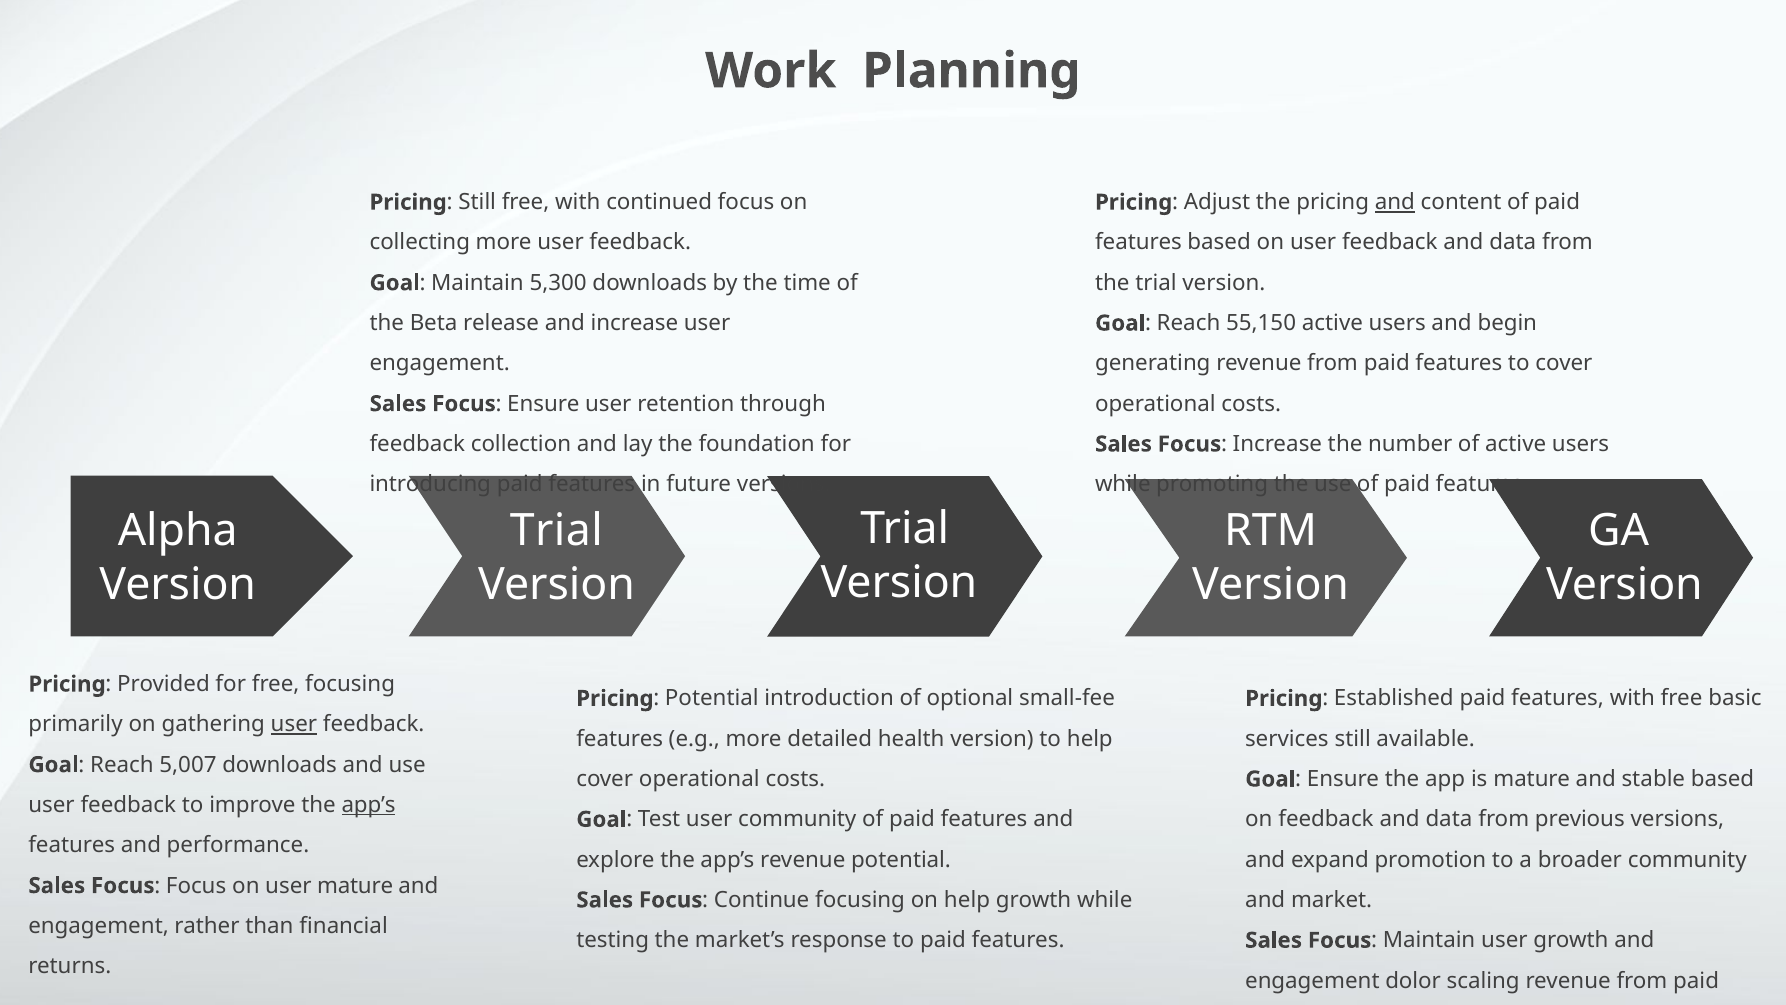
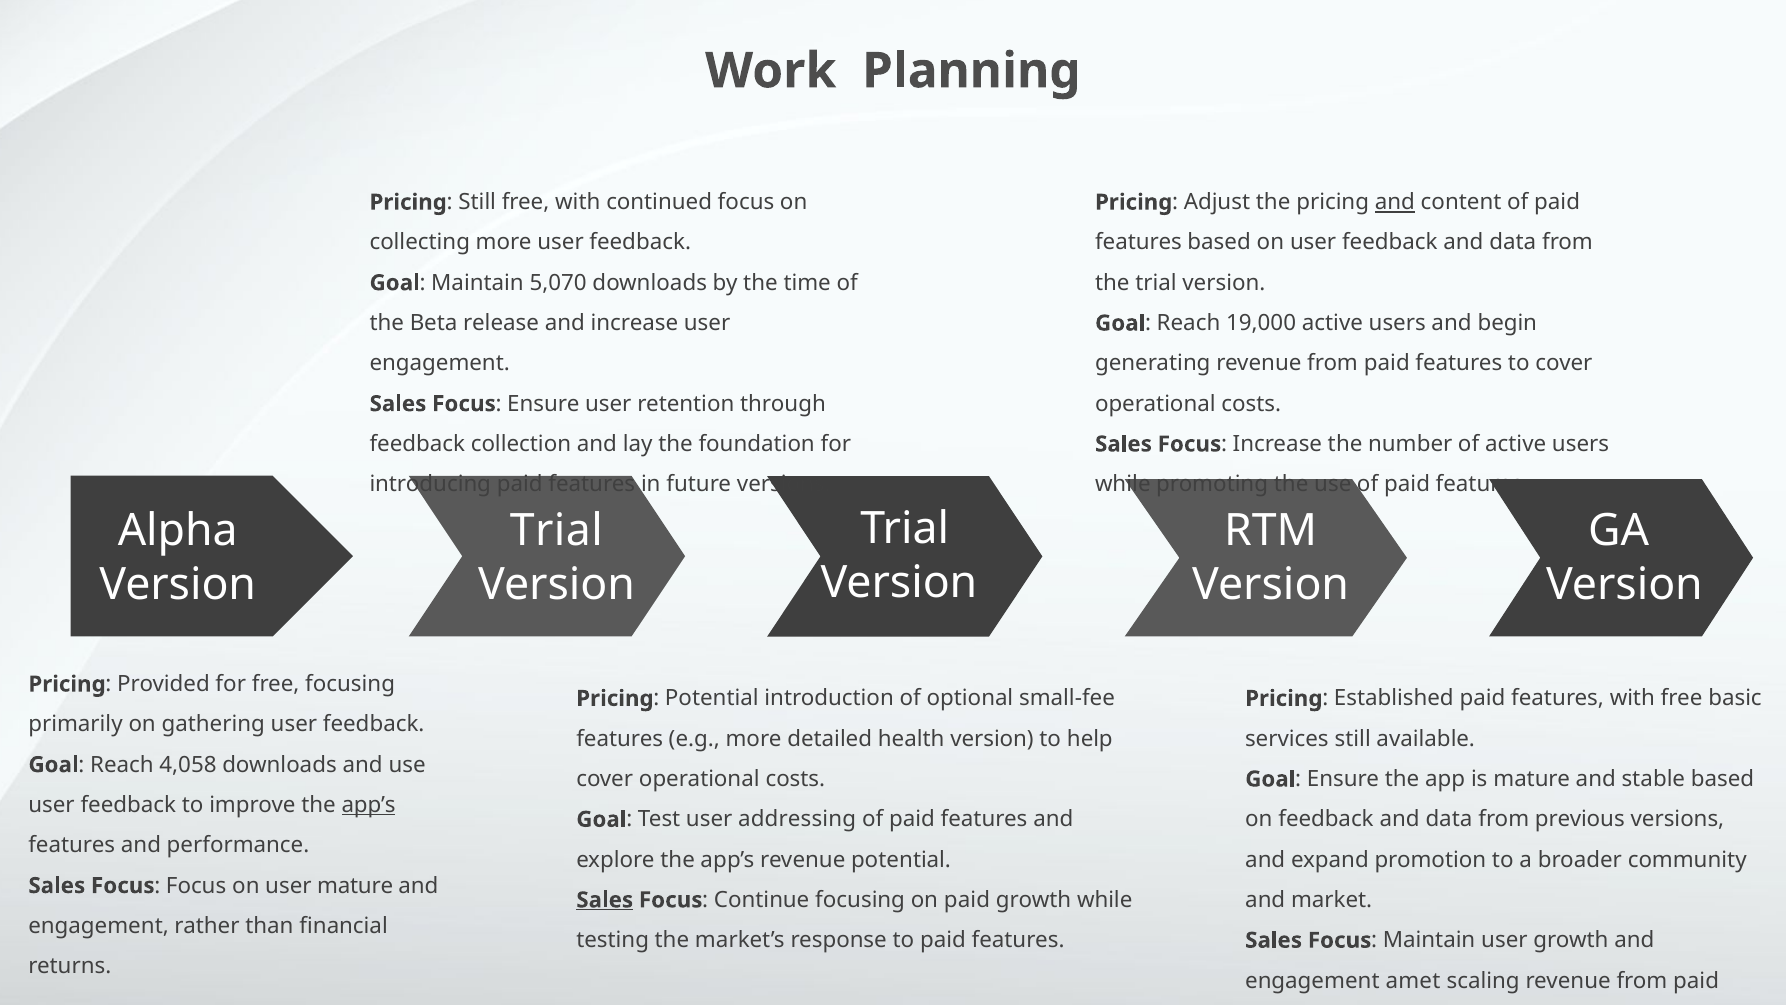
5,300: 5,300 -> 5,070 (558, 283)
55,150: 55,150 -> 19,000 (1261, 323)
user underline: present -> none (294, 724)
5,007: 5,007 -> 4,058 (188, 765)
user community: community -> addressing (797, 819)
Sales underline: none -> present (605, 900)
on help: help -> paid (967, 900)
dolor: dolor -> amet (1413, 980)
